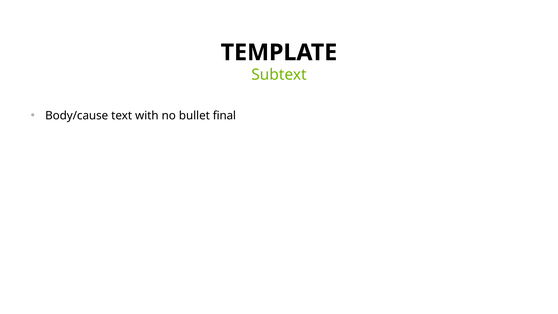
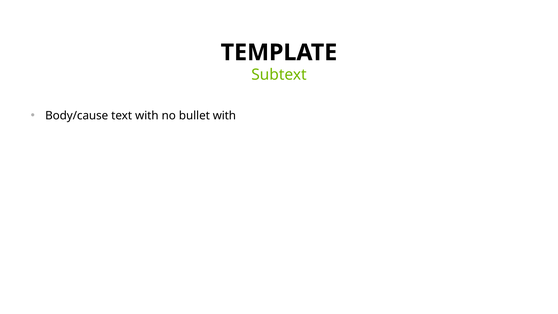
bullet final: final -> with (224, 115)
